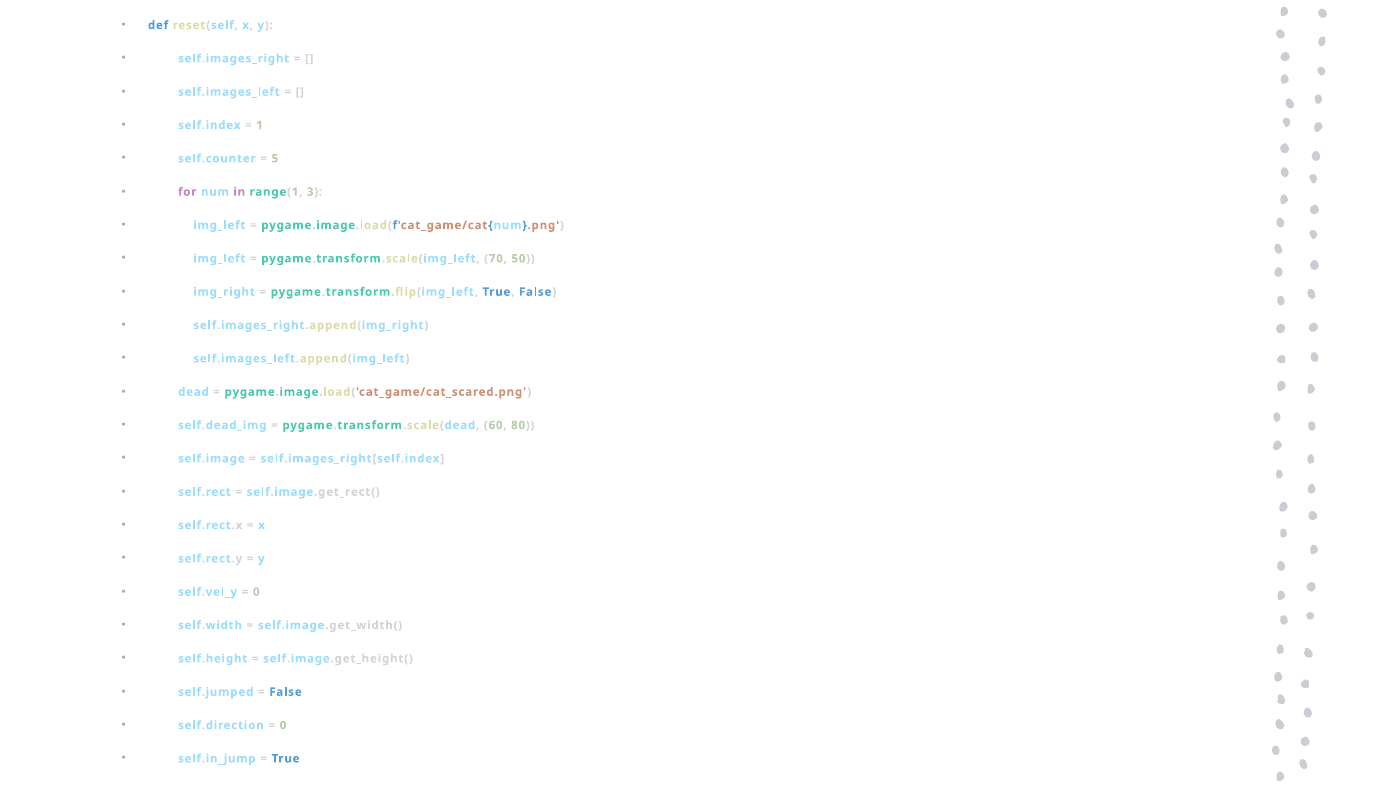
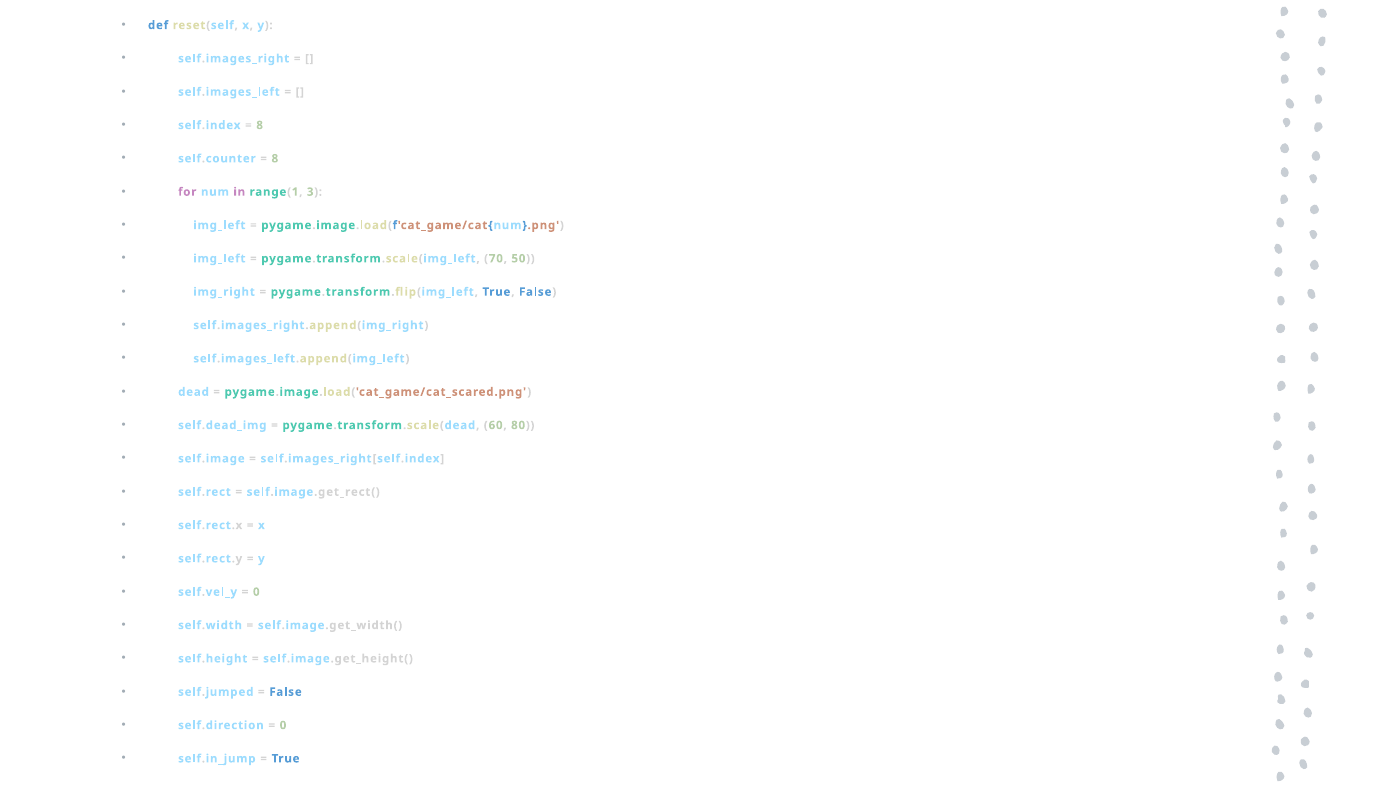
1: 1 -> 8 (260, 125)
5: 5 -> 8 (275, 159)
